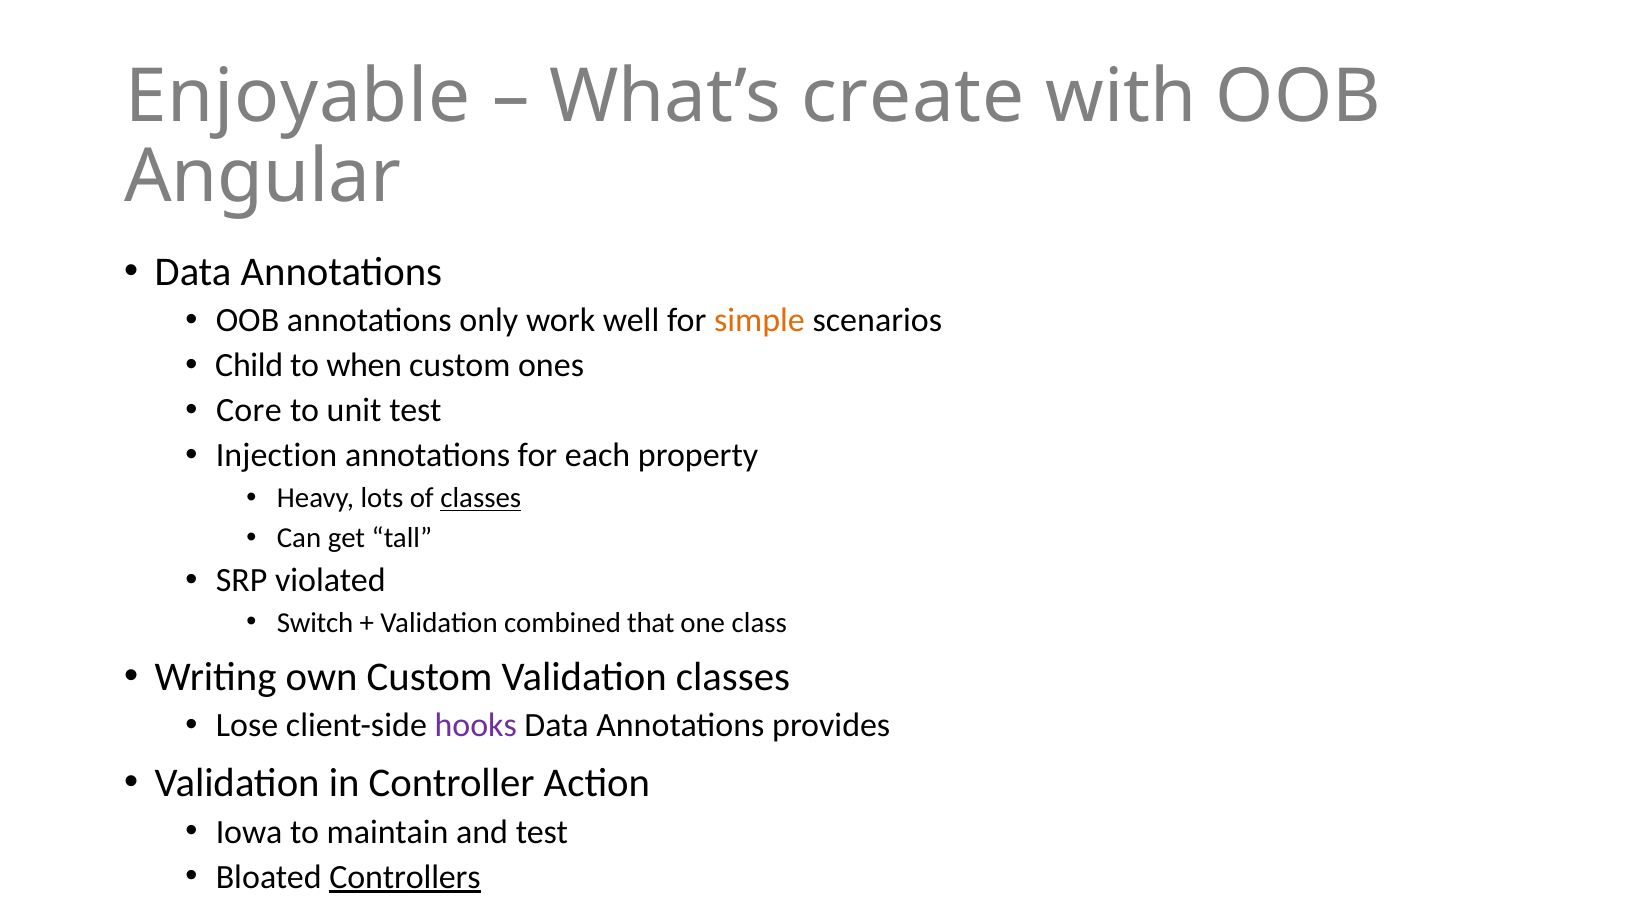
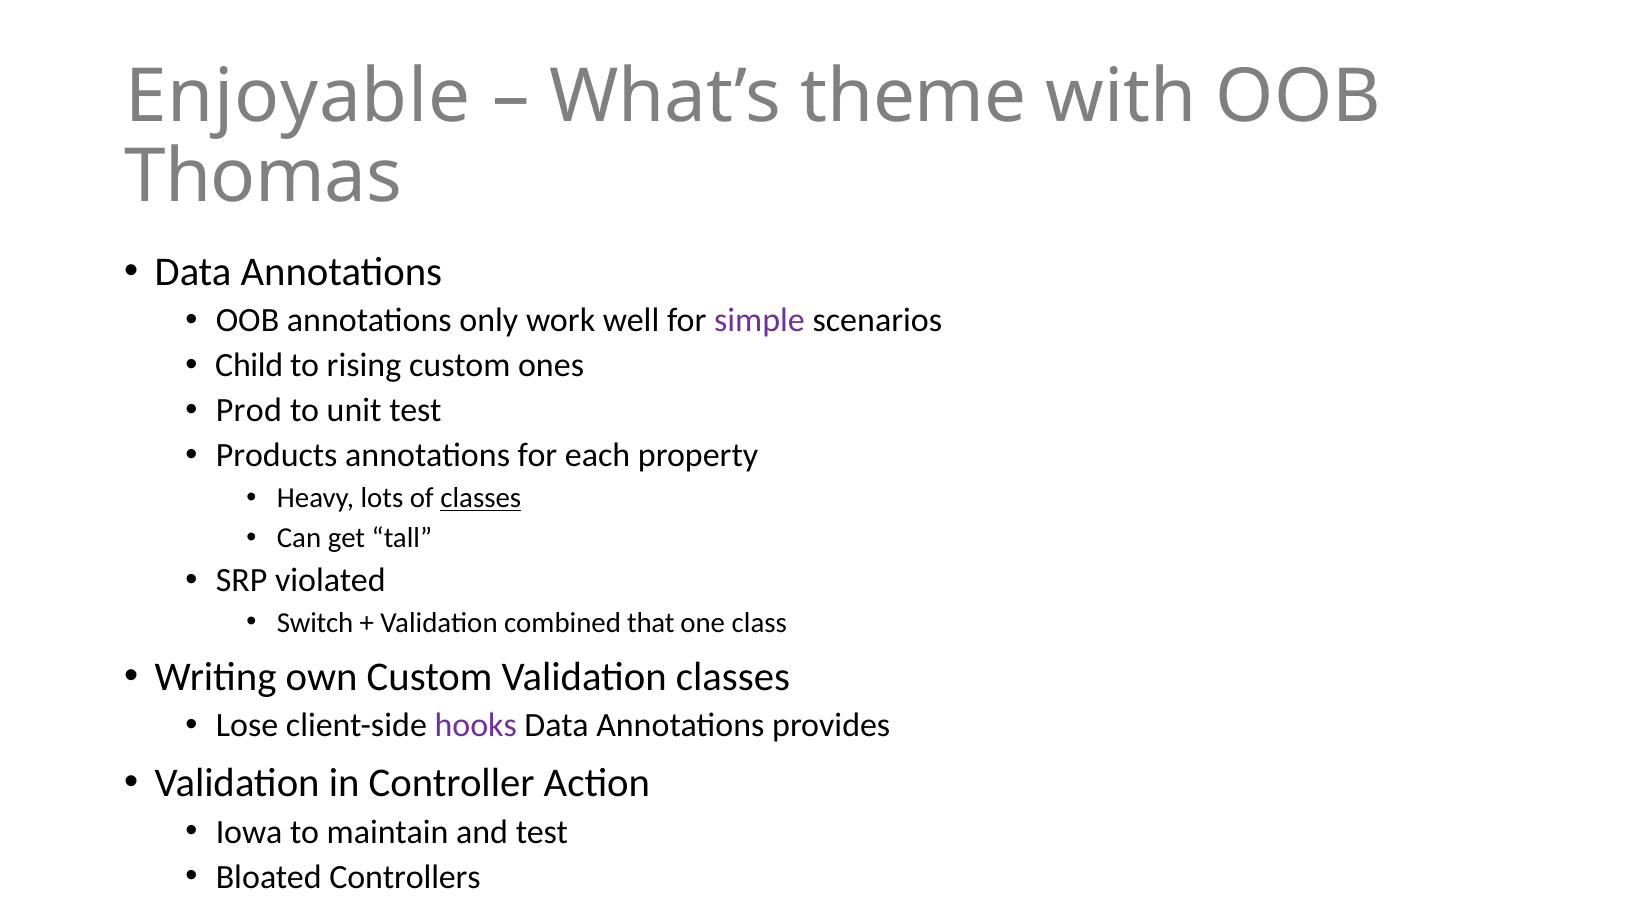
create: create -> theme (914, 97)
Angular: Angular -> Thomas (263, 177)
simple colour: orange -> purple (759, 321)
when: when -> rising (364, 366)
Core: Core -> Prod (249, 411)
Injection: Injection -> Products (277, 456)
Controllers underline: present -> none (405, 877)
